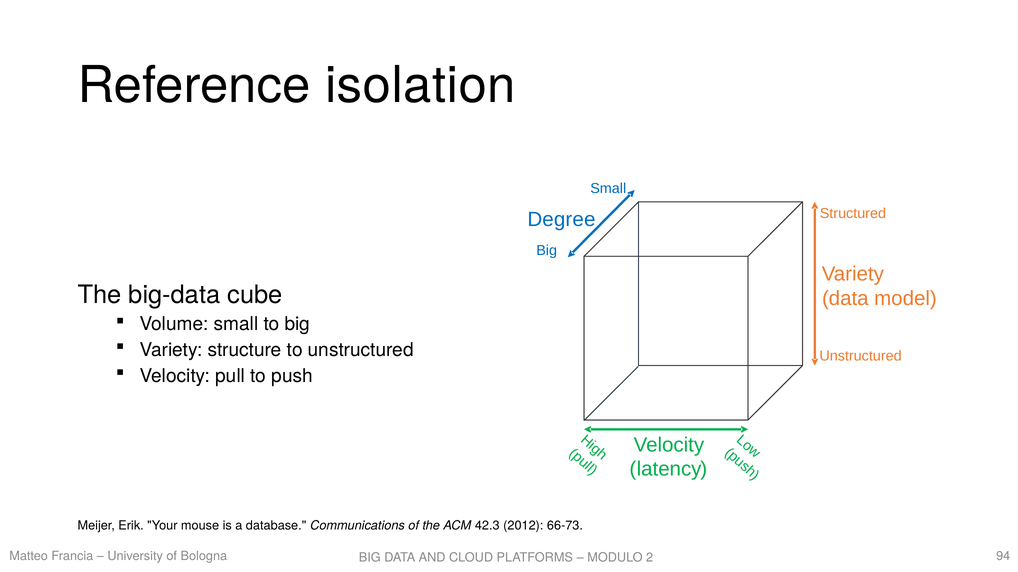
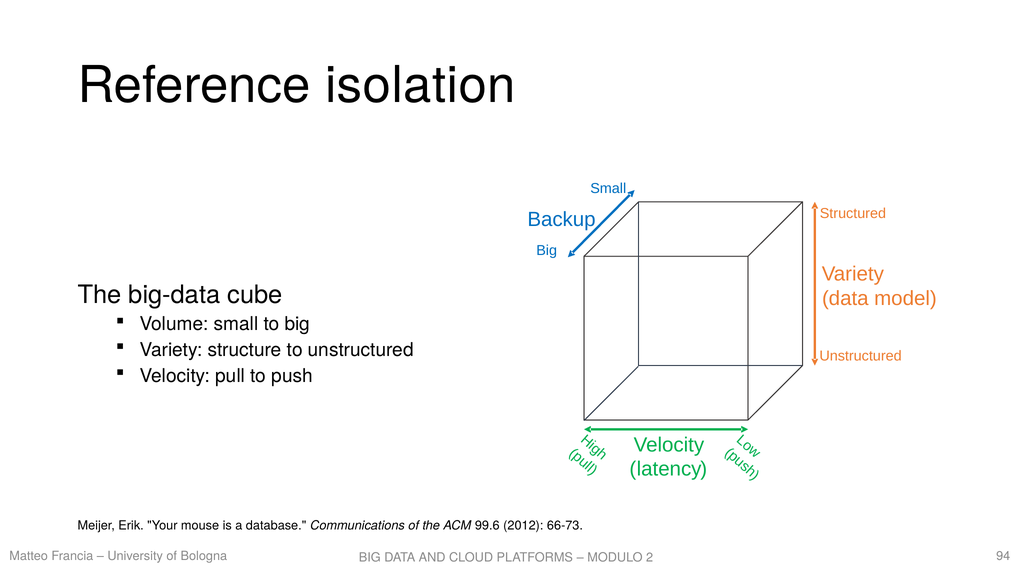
Degree: Degree -> Backup (562, 220)
42.3: 42.3 -> 99.6 (487, 526)
